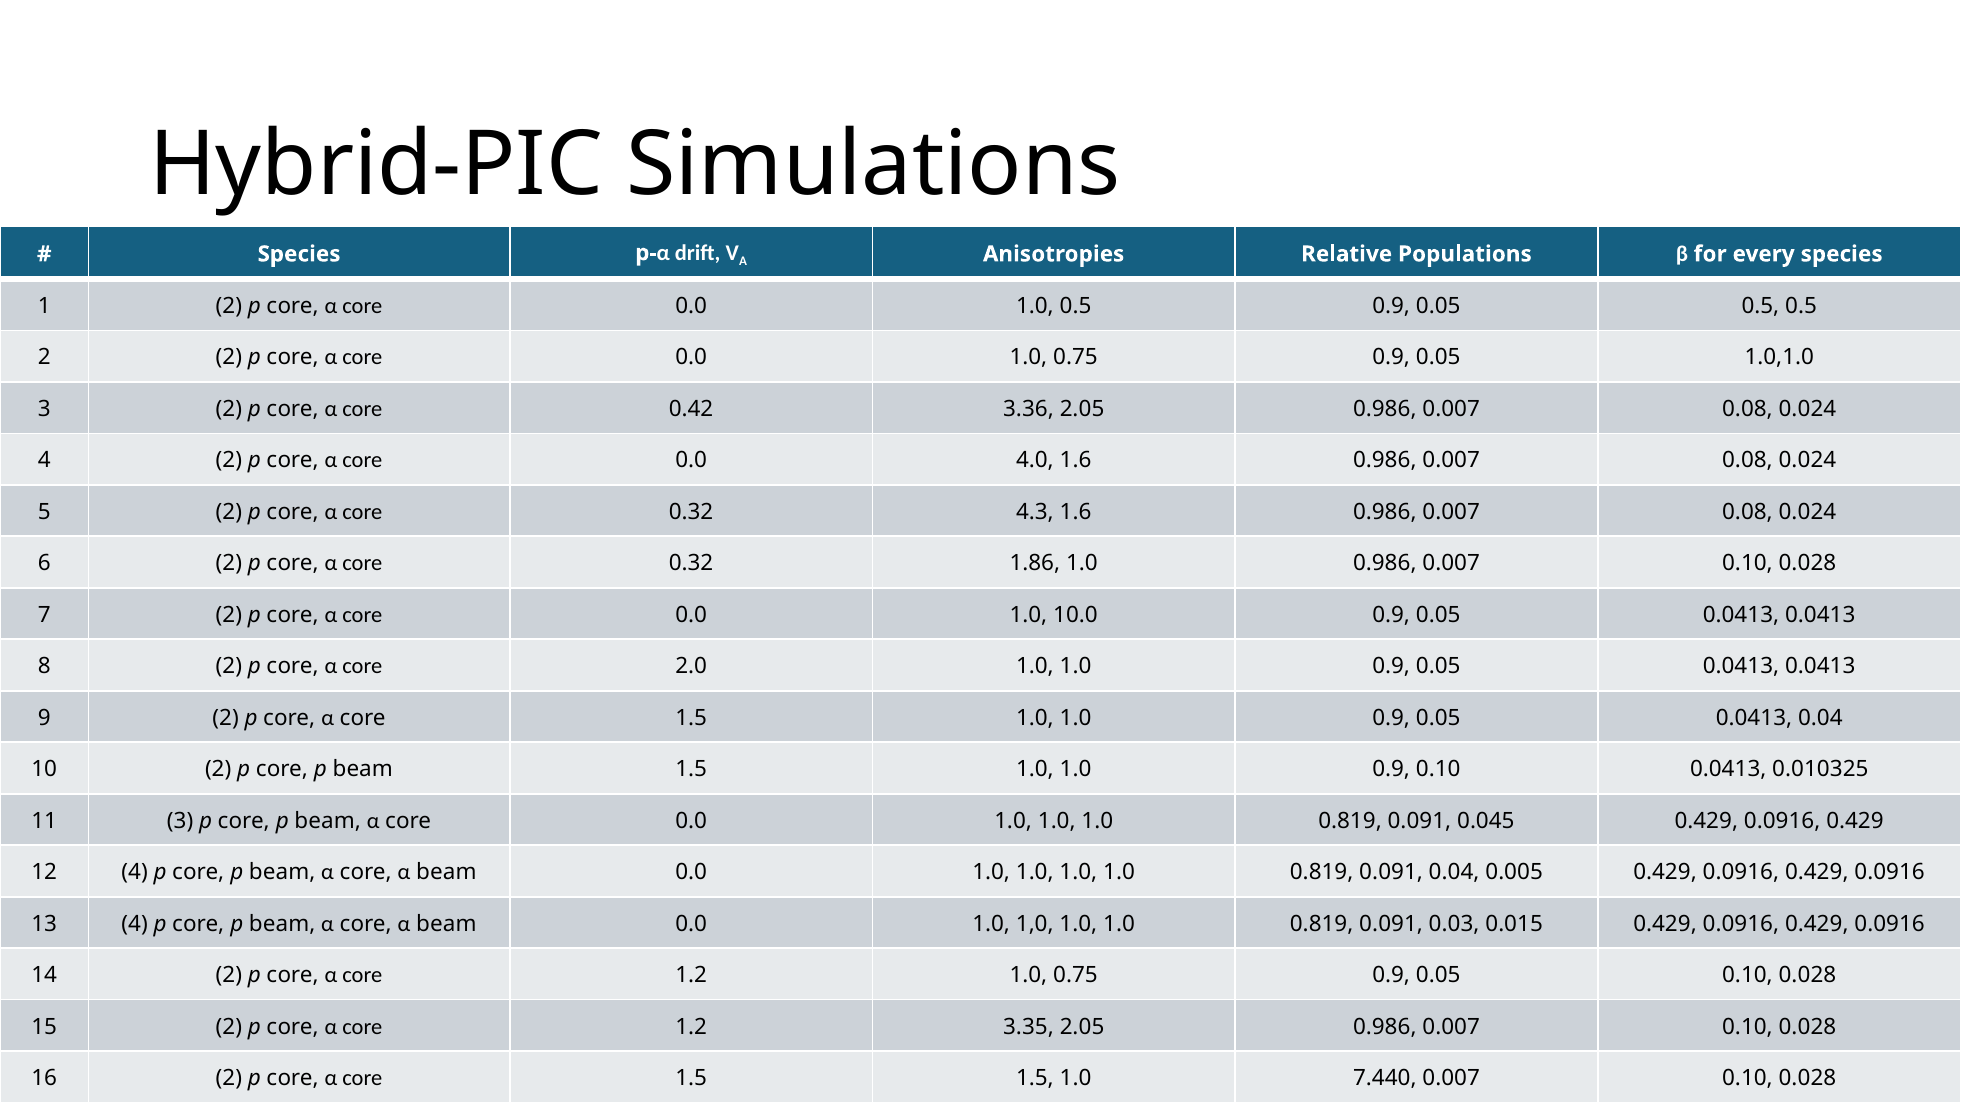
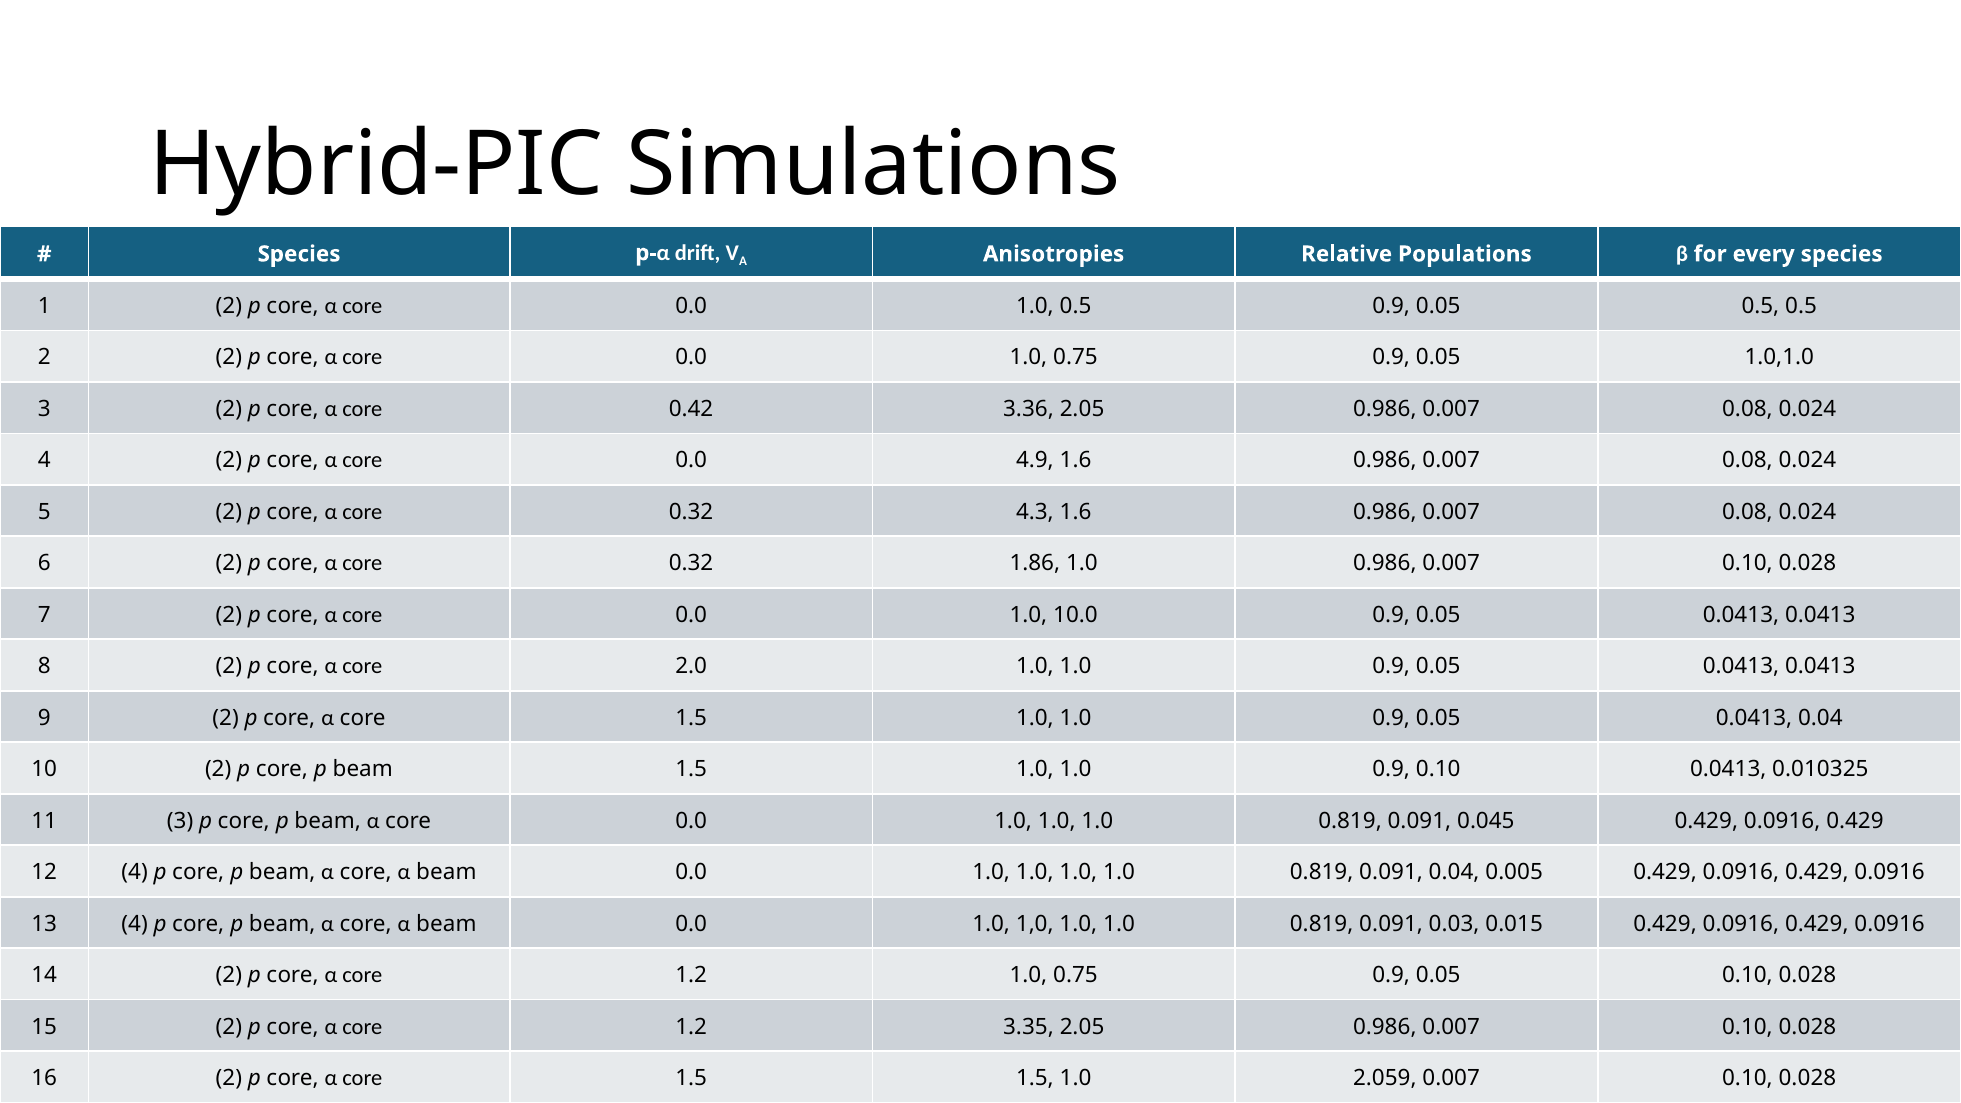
4.0: 4.0 -> 4.9 (1035, 460)
7.440: 7.440 -> 2.059 (1385, 1078)
